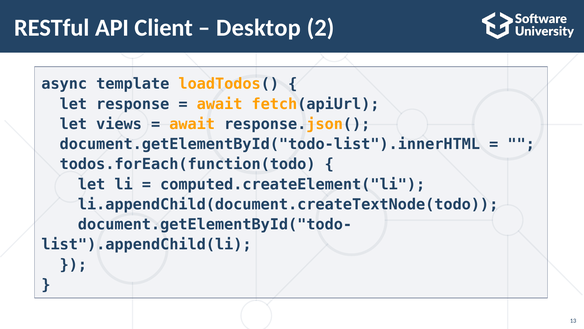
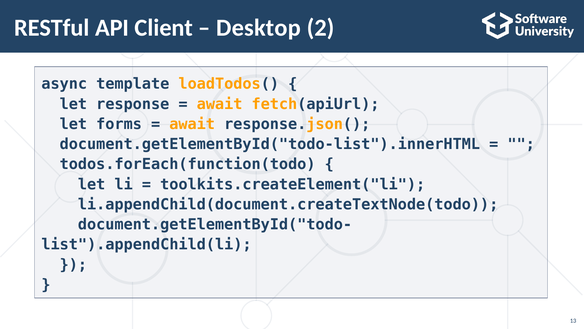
views: views -> forms (119, 124)
computed.createElement("li: computed.createElement("li -> toolkits.createElement("li (293, 184)
